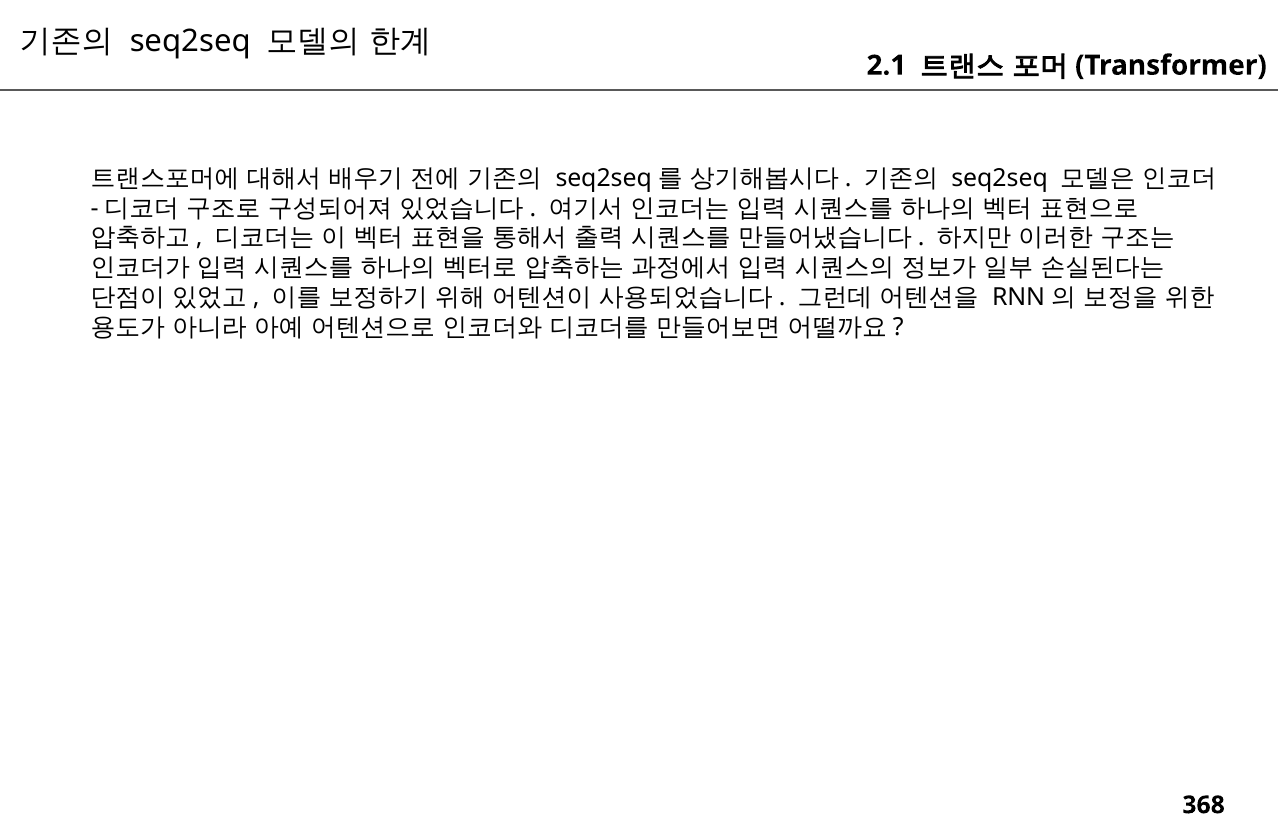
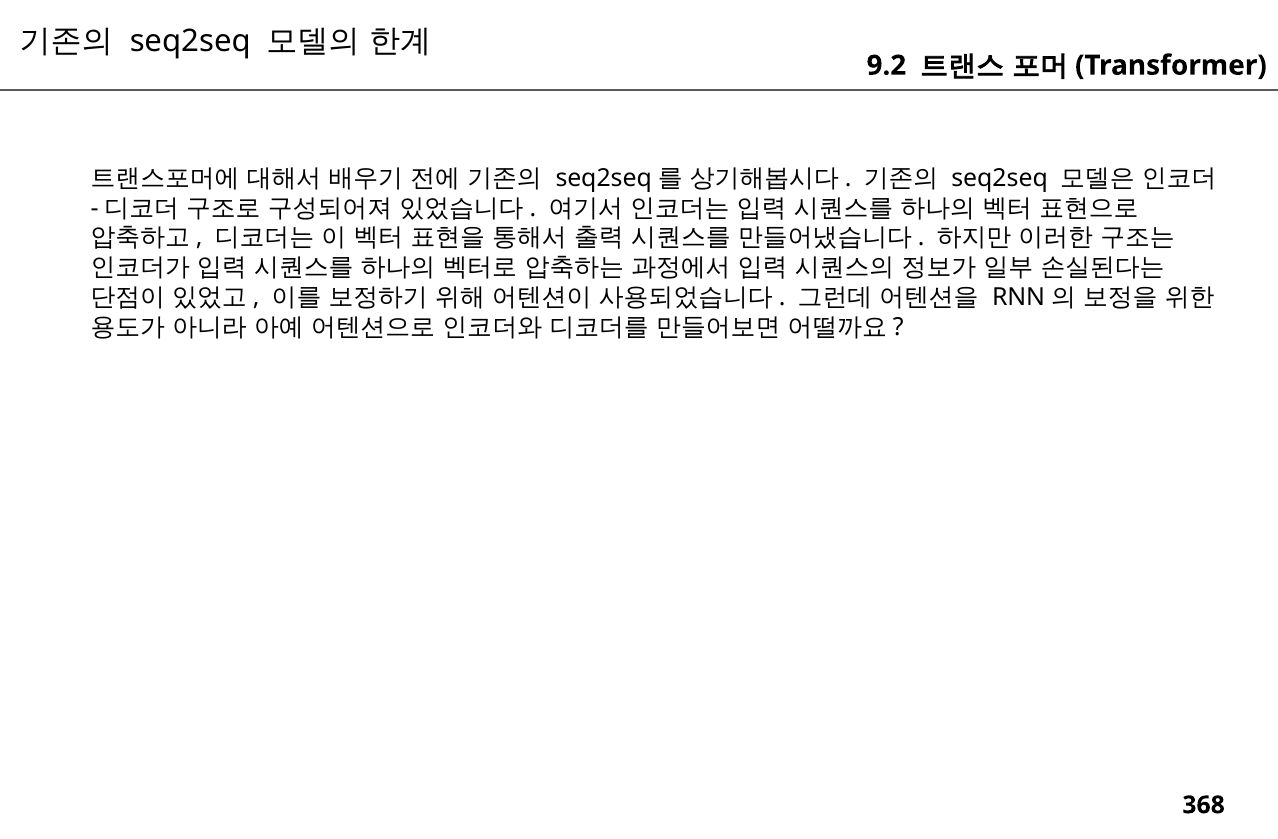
2.1: 2.1 -> 9.2 (886, 66)
